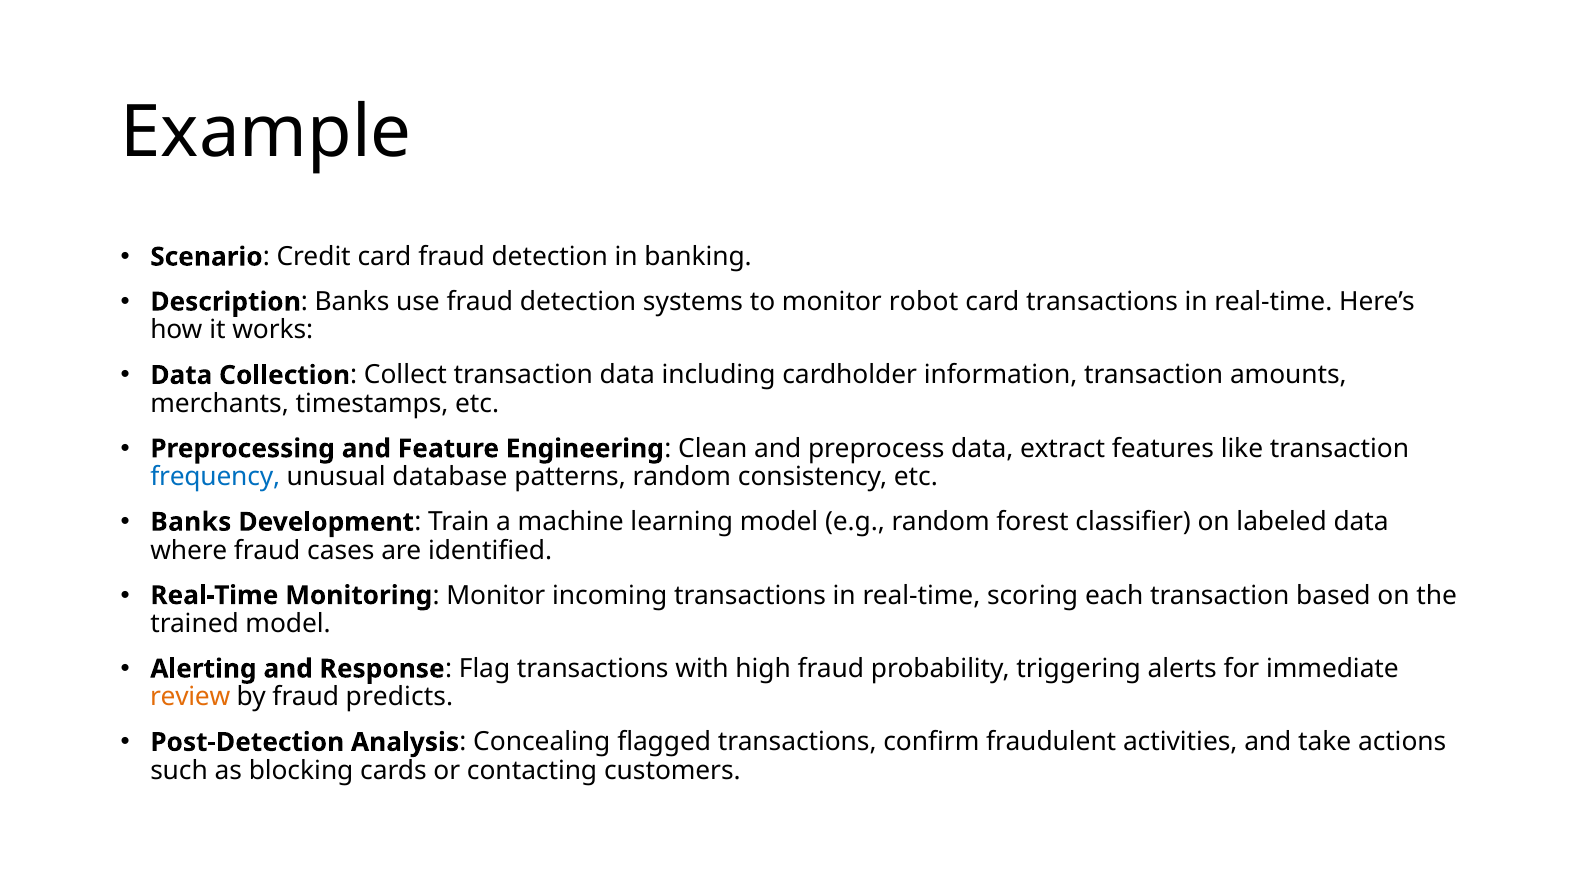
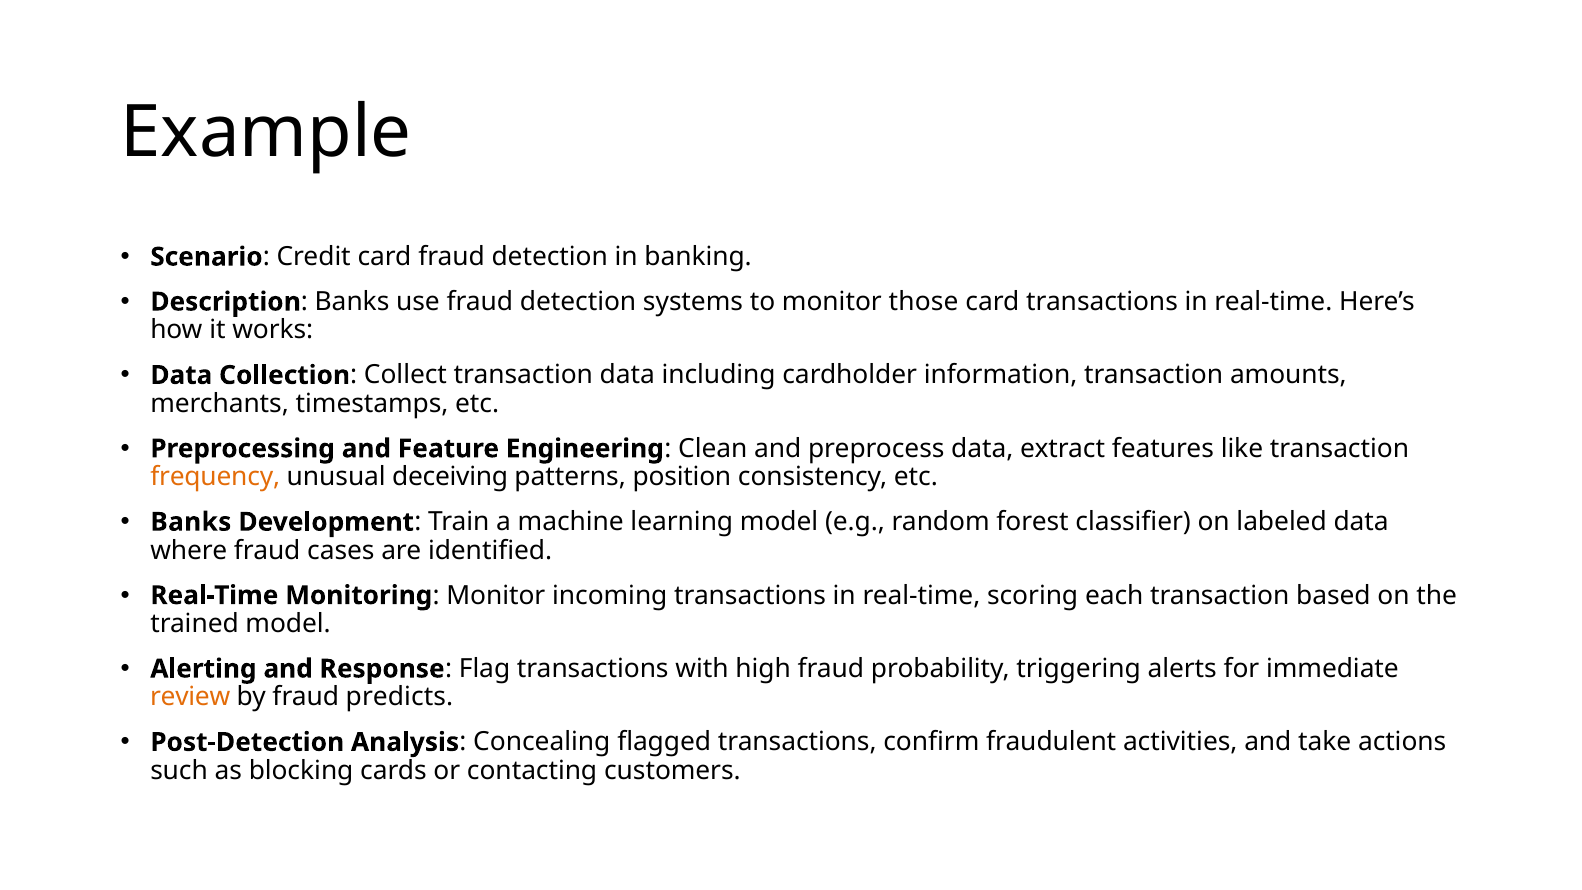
robot: robot -> those (924, 302)
frequency colour: blue -> orange (215, 477)
database: database -> deceiving (450, 477)
patterns random: random -> position (682, 477)
